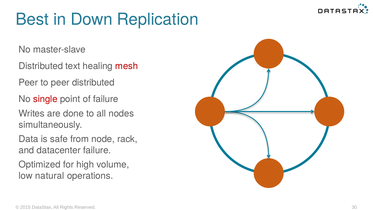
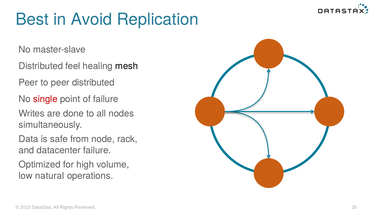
Down: Down -> Avoid (91, 19)
text: text -> feel (73, 66)
mesh colour: red -> black (127, 66)
